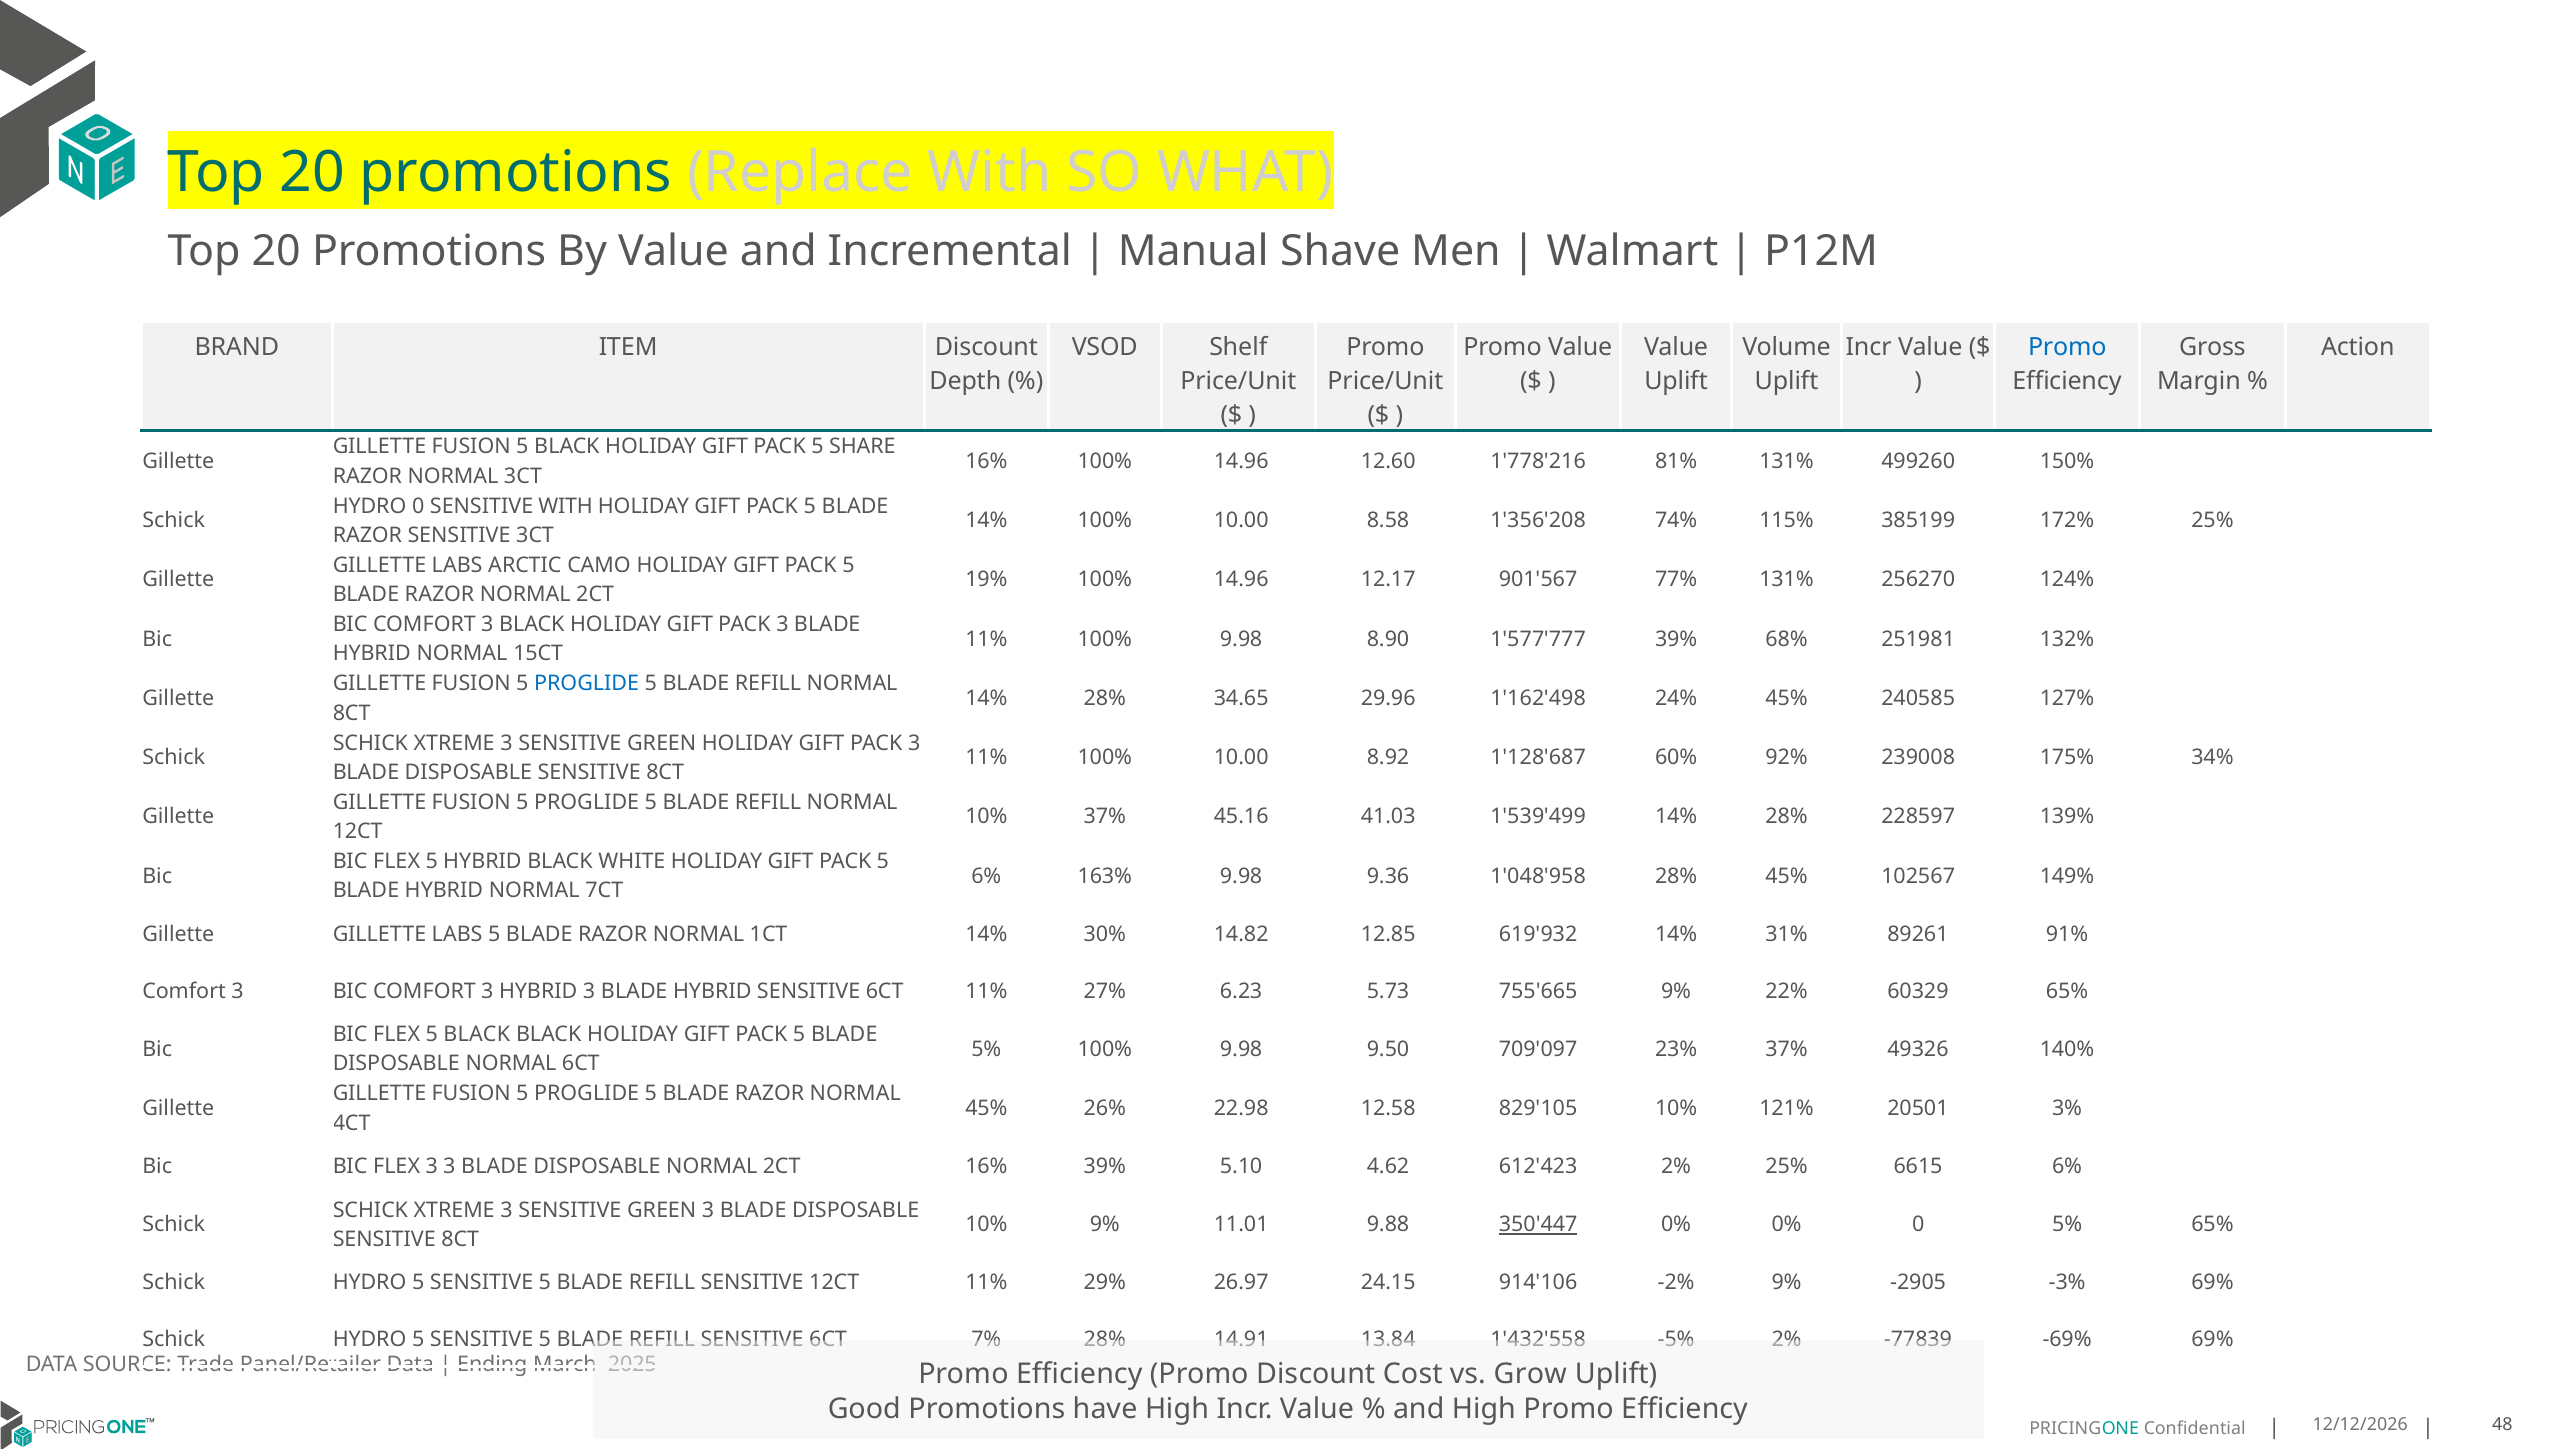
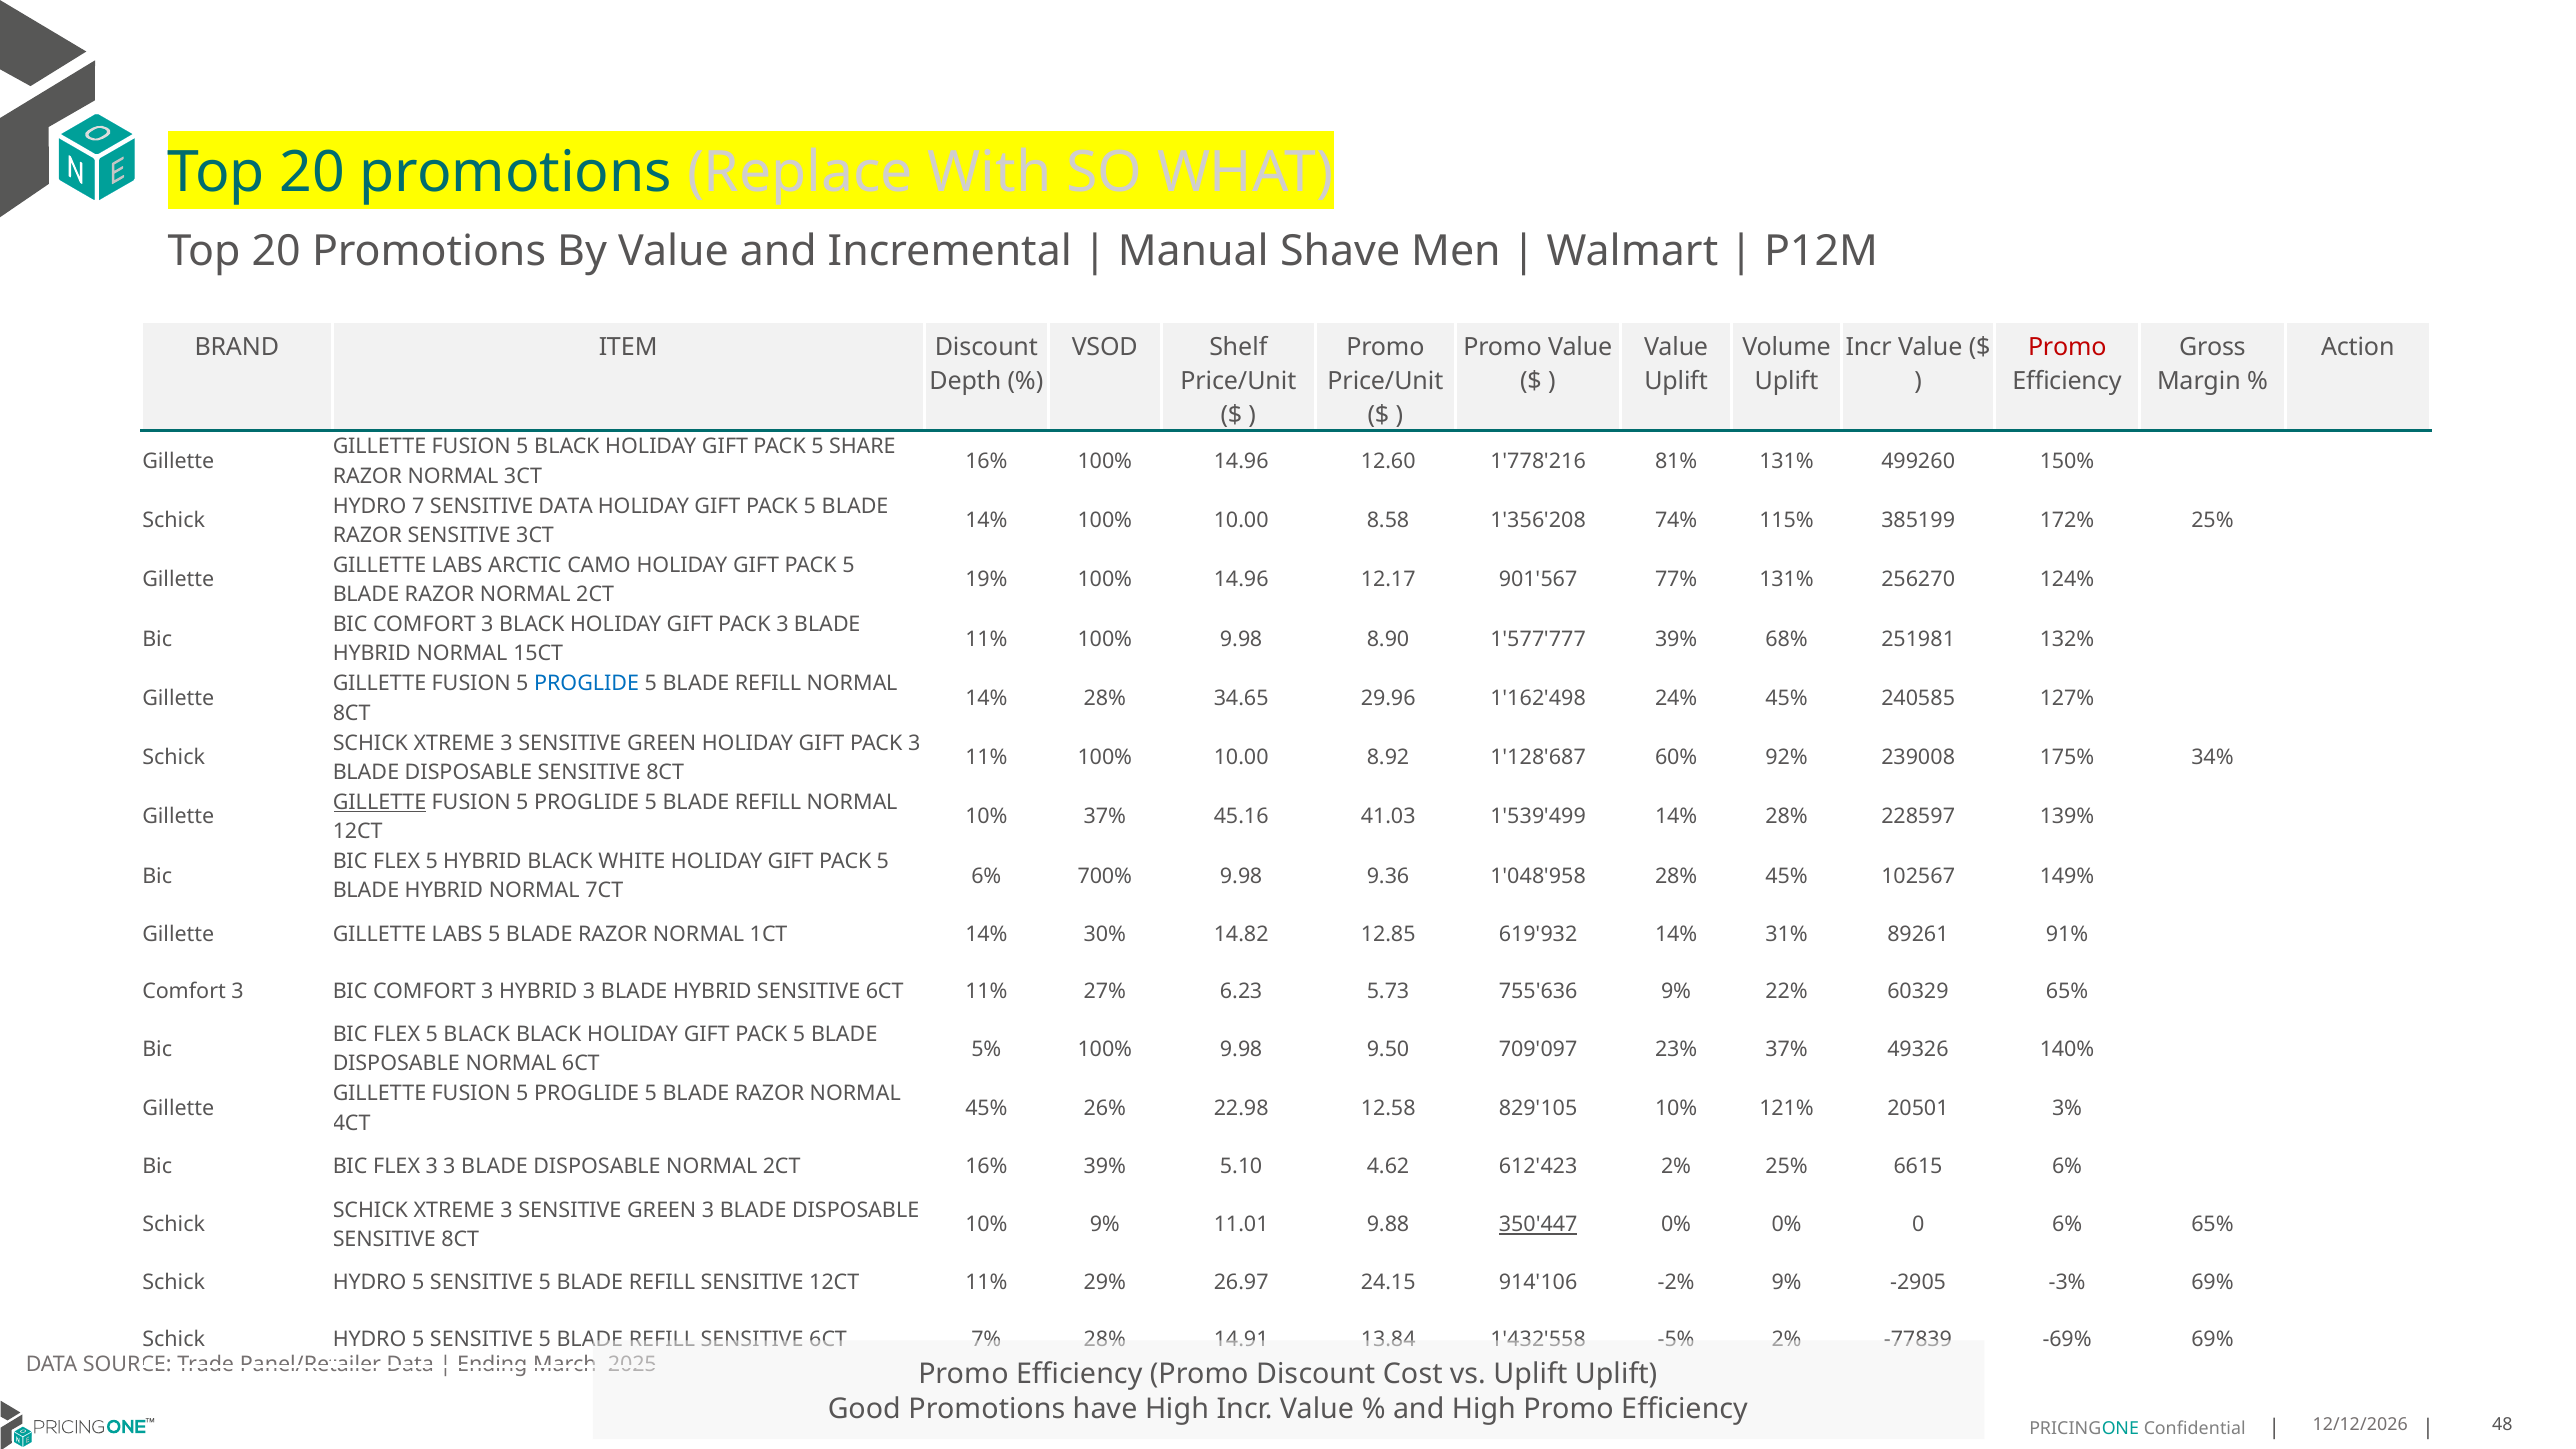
Promo colour: blue -> red (2067, 347)
HYDRO 0: 0 -> 7 (418, 506)
SENSITIVE WITH: WITH -> DATA (566, 506)
GILLETTE underline: none -> present (379, 802)
163%: 163% -> 700% (1105, 876)
755'665: 755'665 -> 755'636 (1538, 991)
0 5%: 5% -> 6% (2067, 1225)
vs Grow: Grow -> Uplift (1530, 1375)
